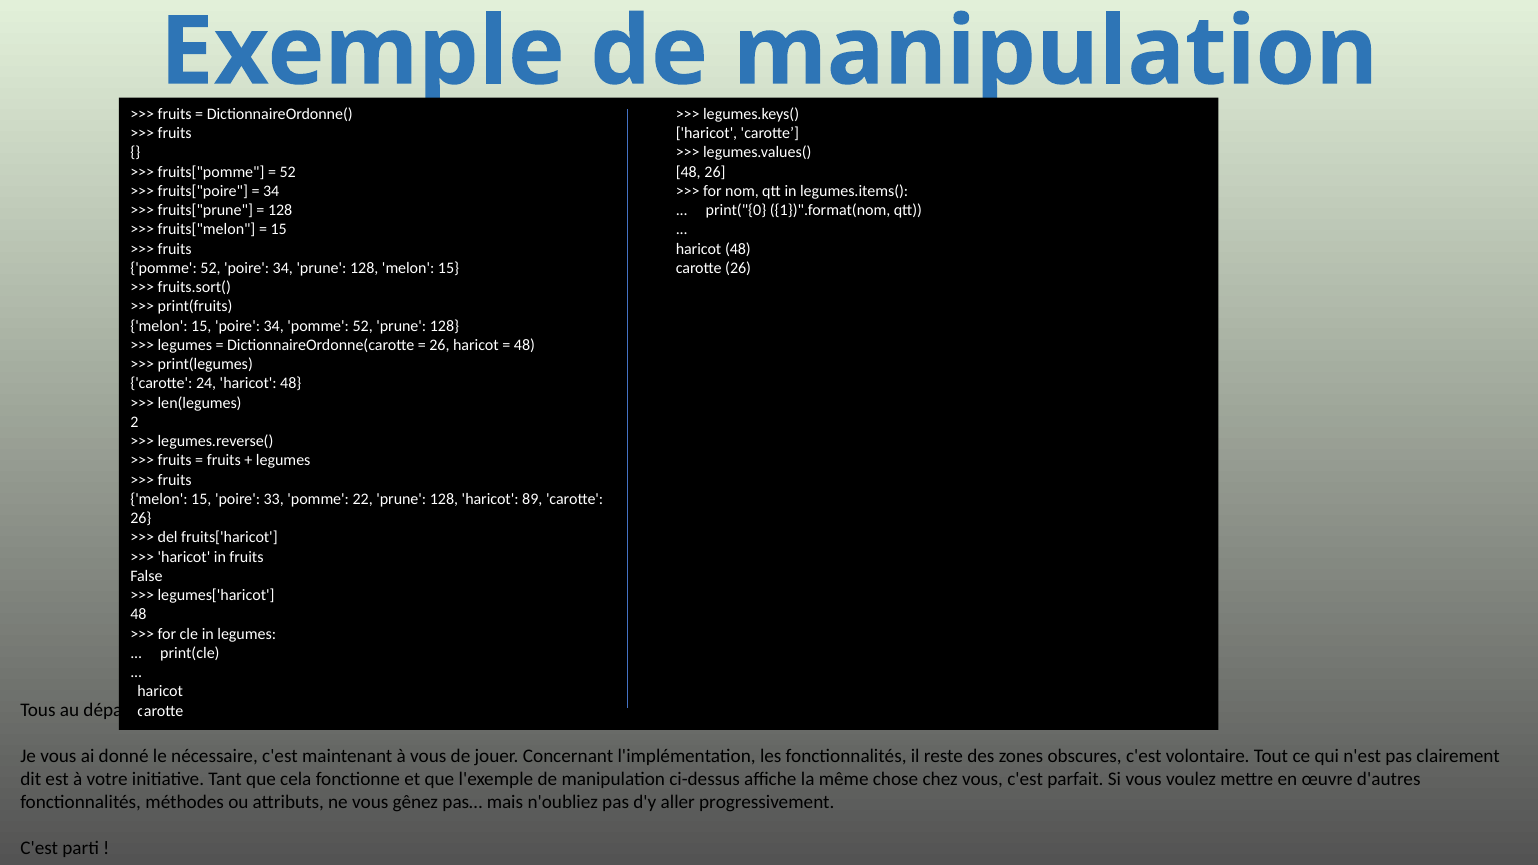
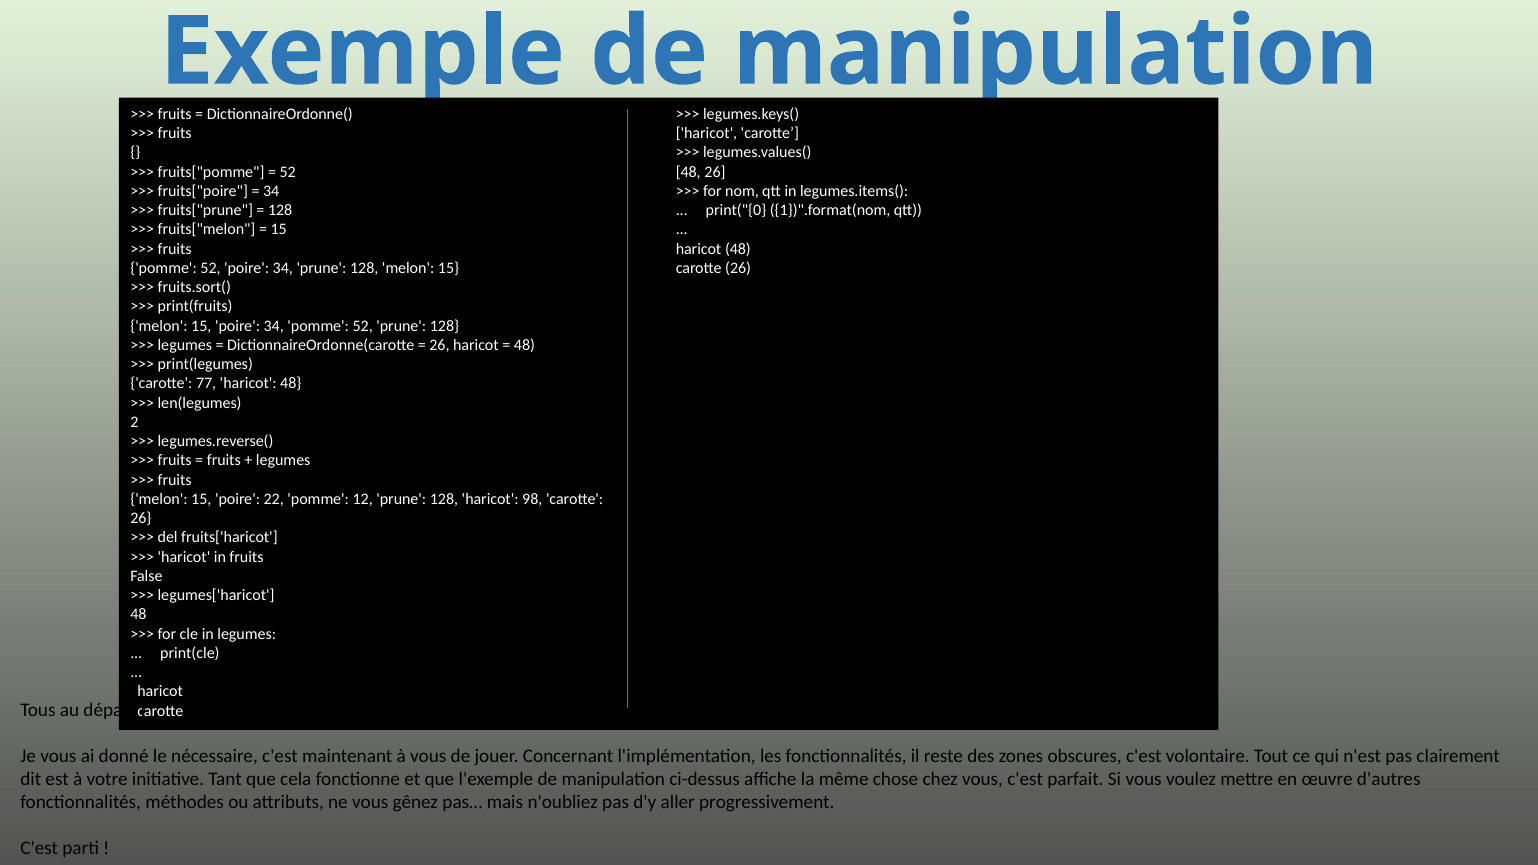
24: 24 -> 77 (206, 384)
33: 33 -> 22 (274, 499)
22: 22 -> 12 (363, 499)
89: 89 -> 98 (532, 499)
